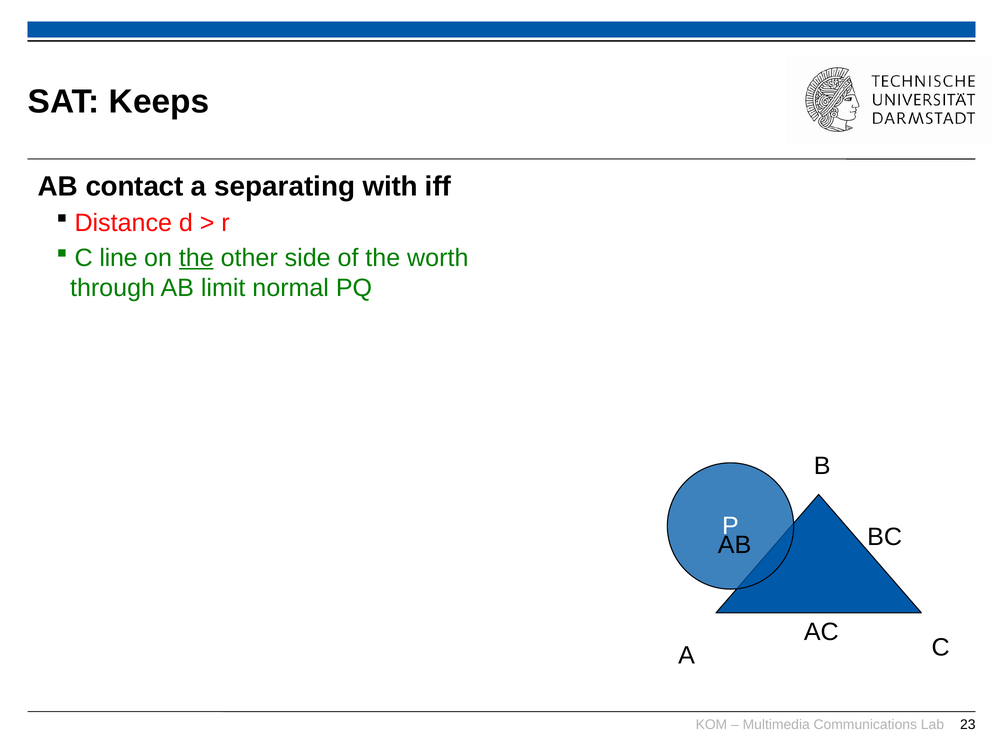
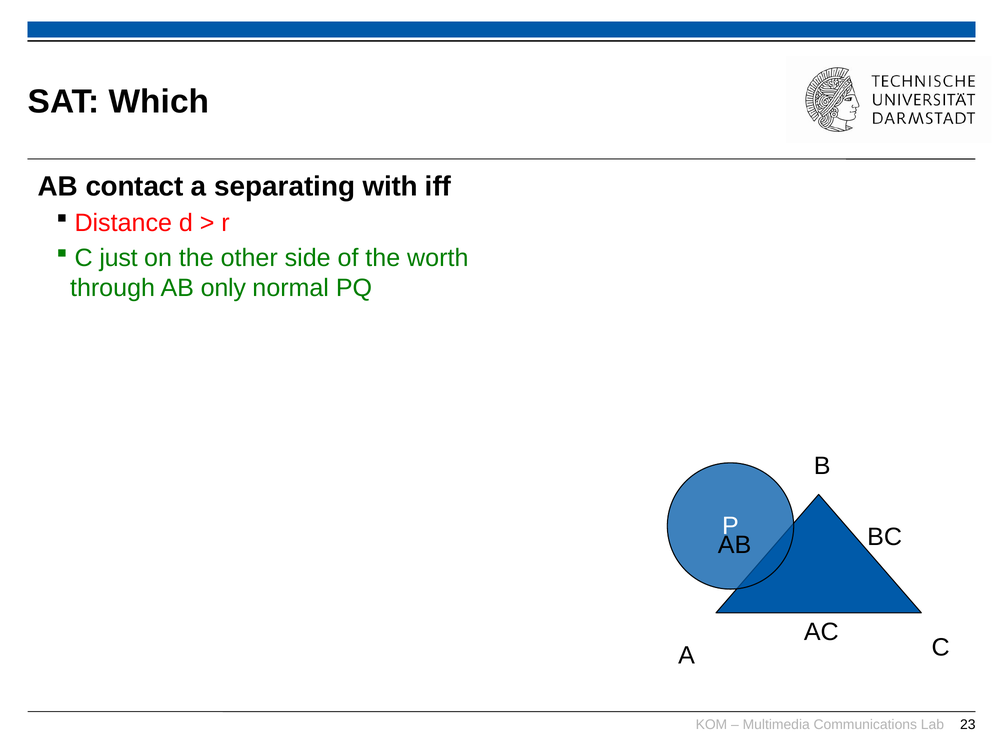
Keeps: Keeps -> Which (159, 102)
line: line -> just (119, 258)
the underline: present -> none (196, 258)
limit: limit -> only (223, 288)
